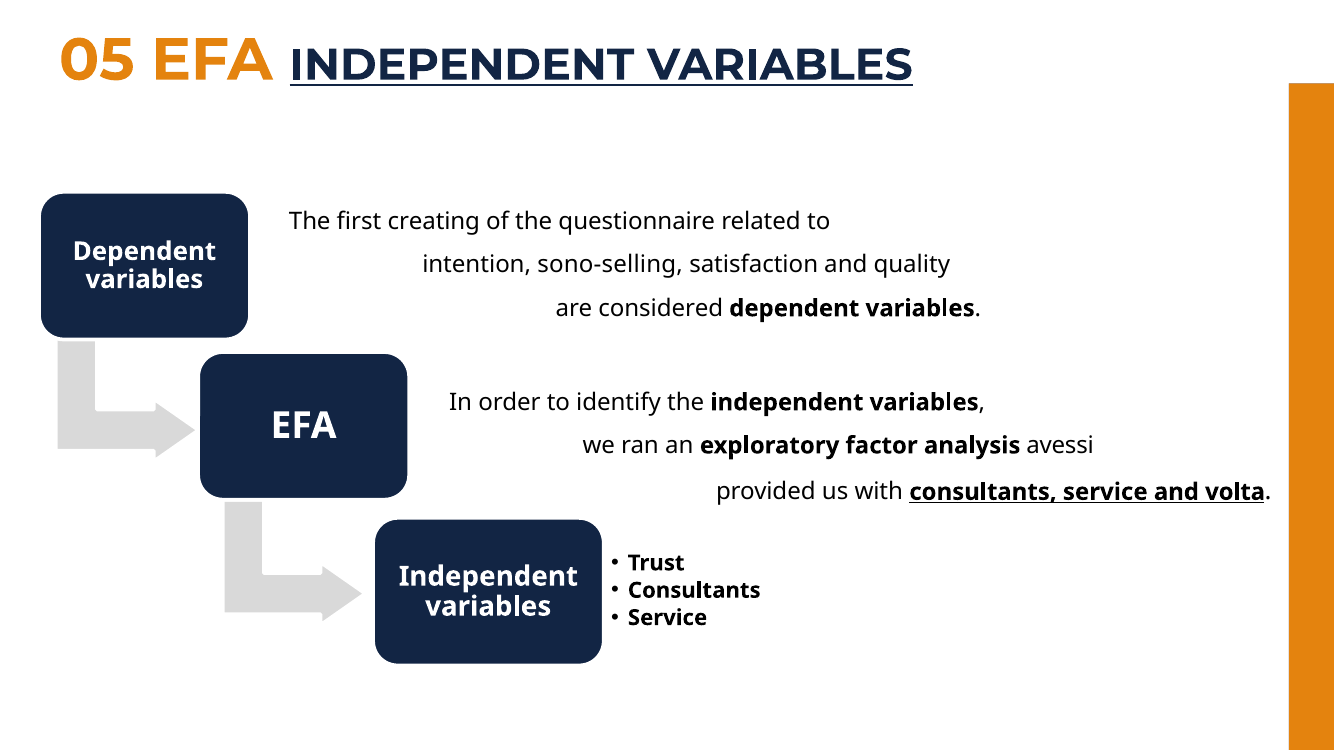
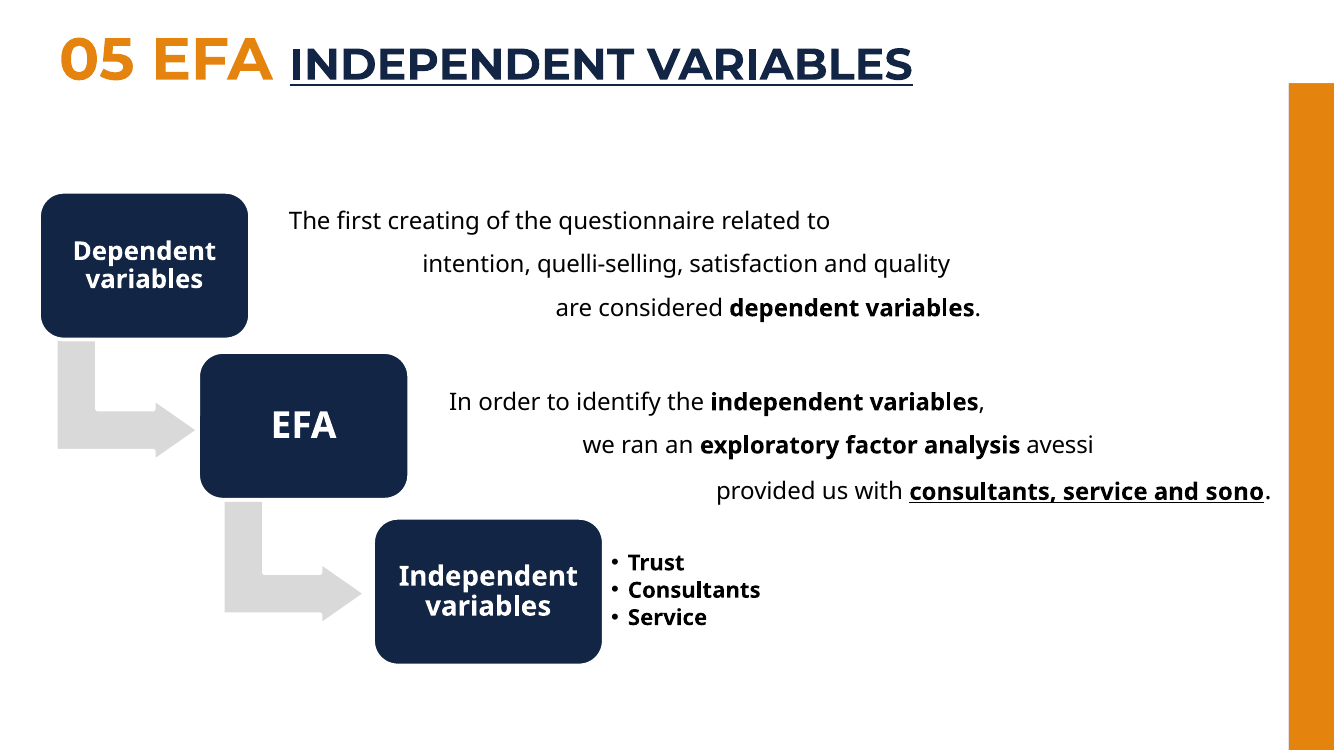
sono-selling: sono-selling -> quelli-selling (610, 265)
volta: volta -> sono (1235, 492)
